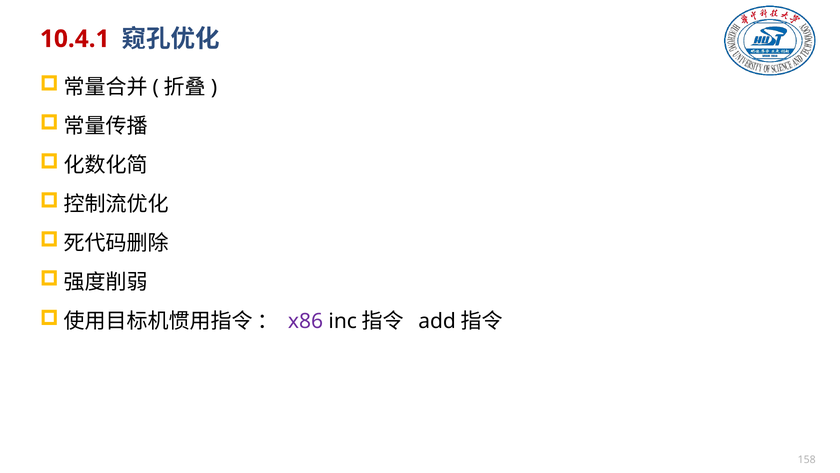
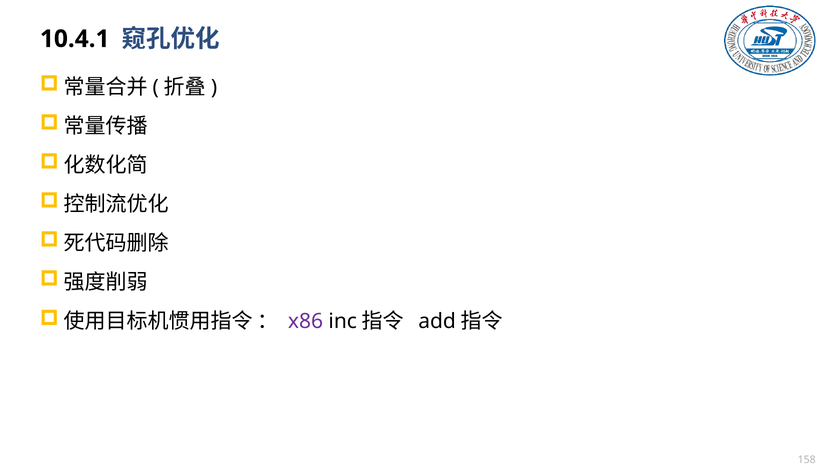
10.4.1 colour: red -> black (75, 39)
